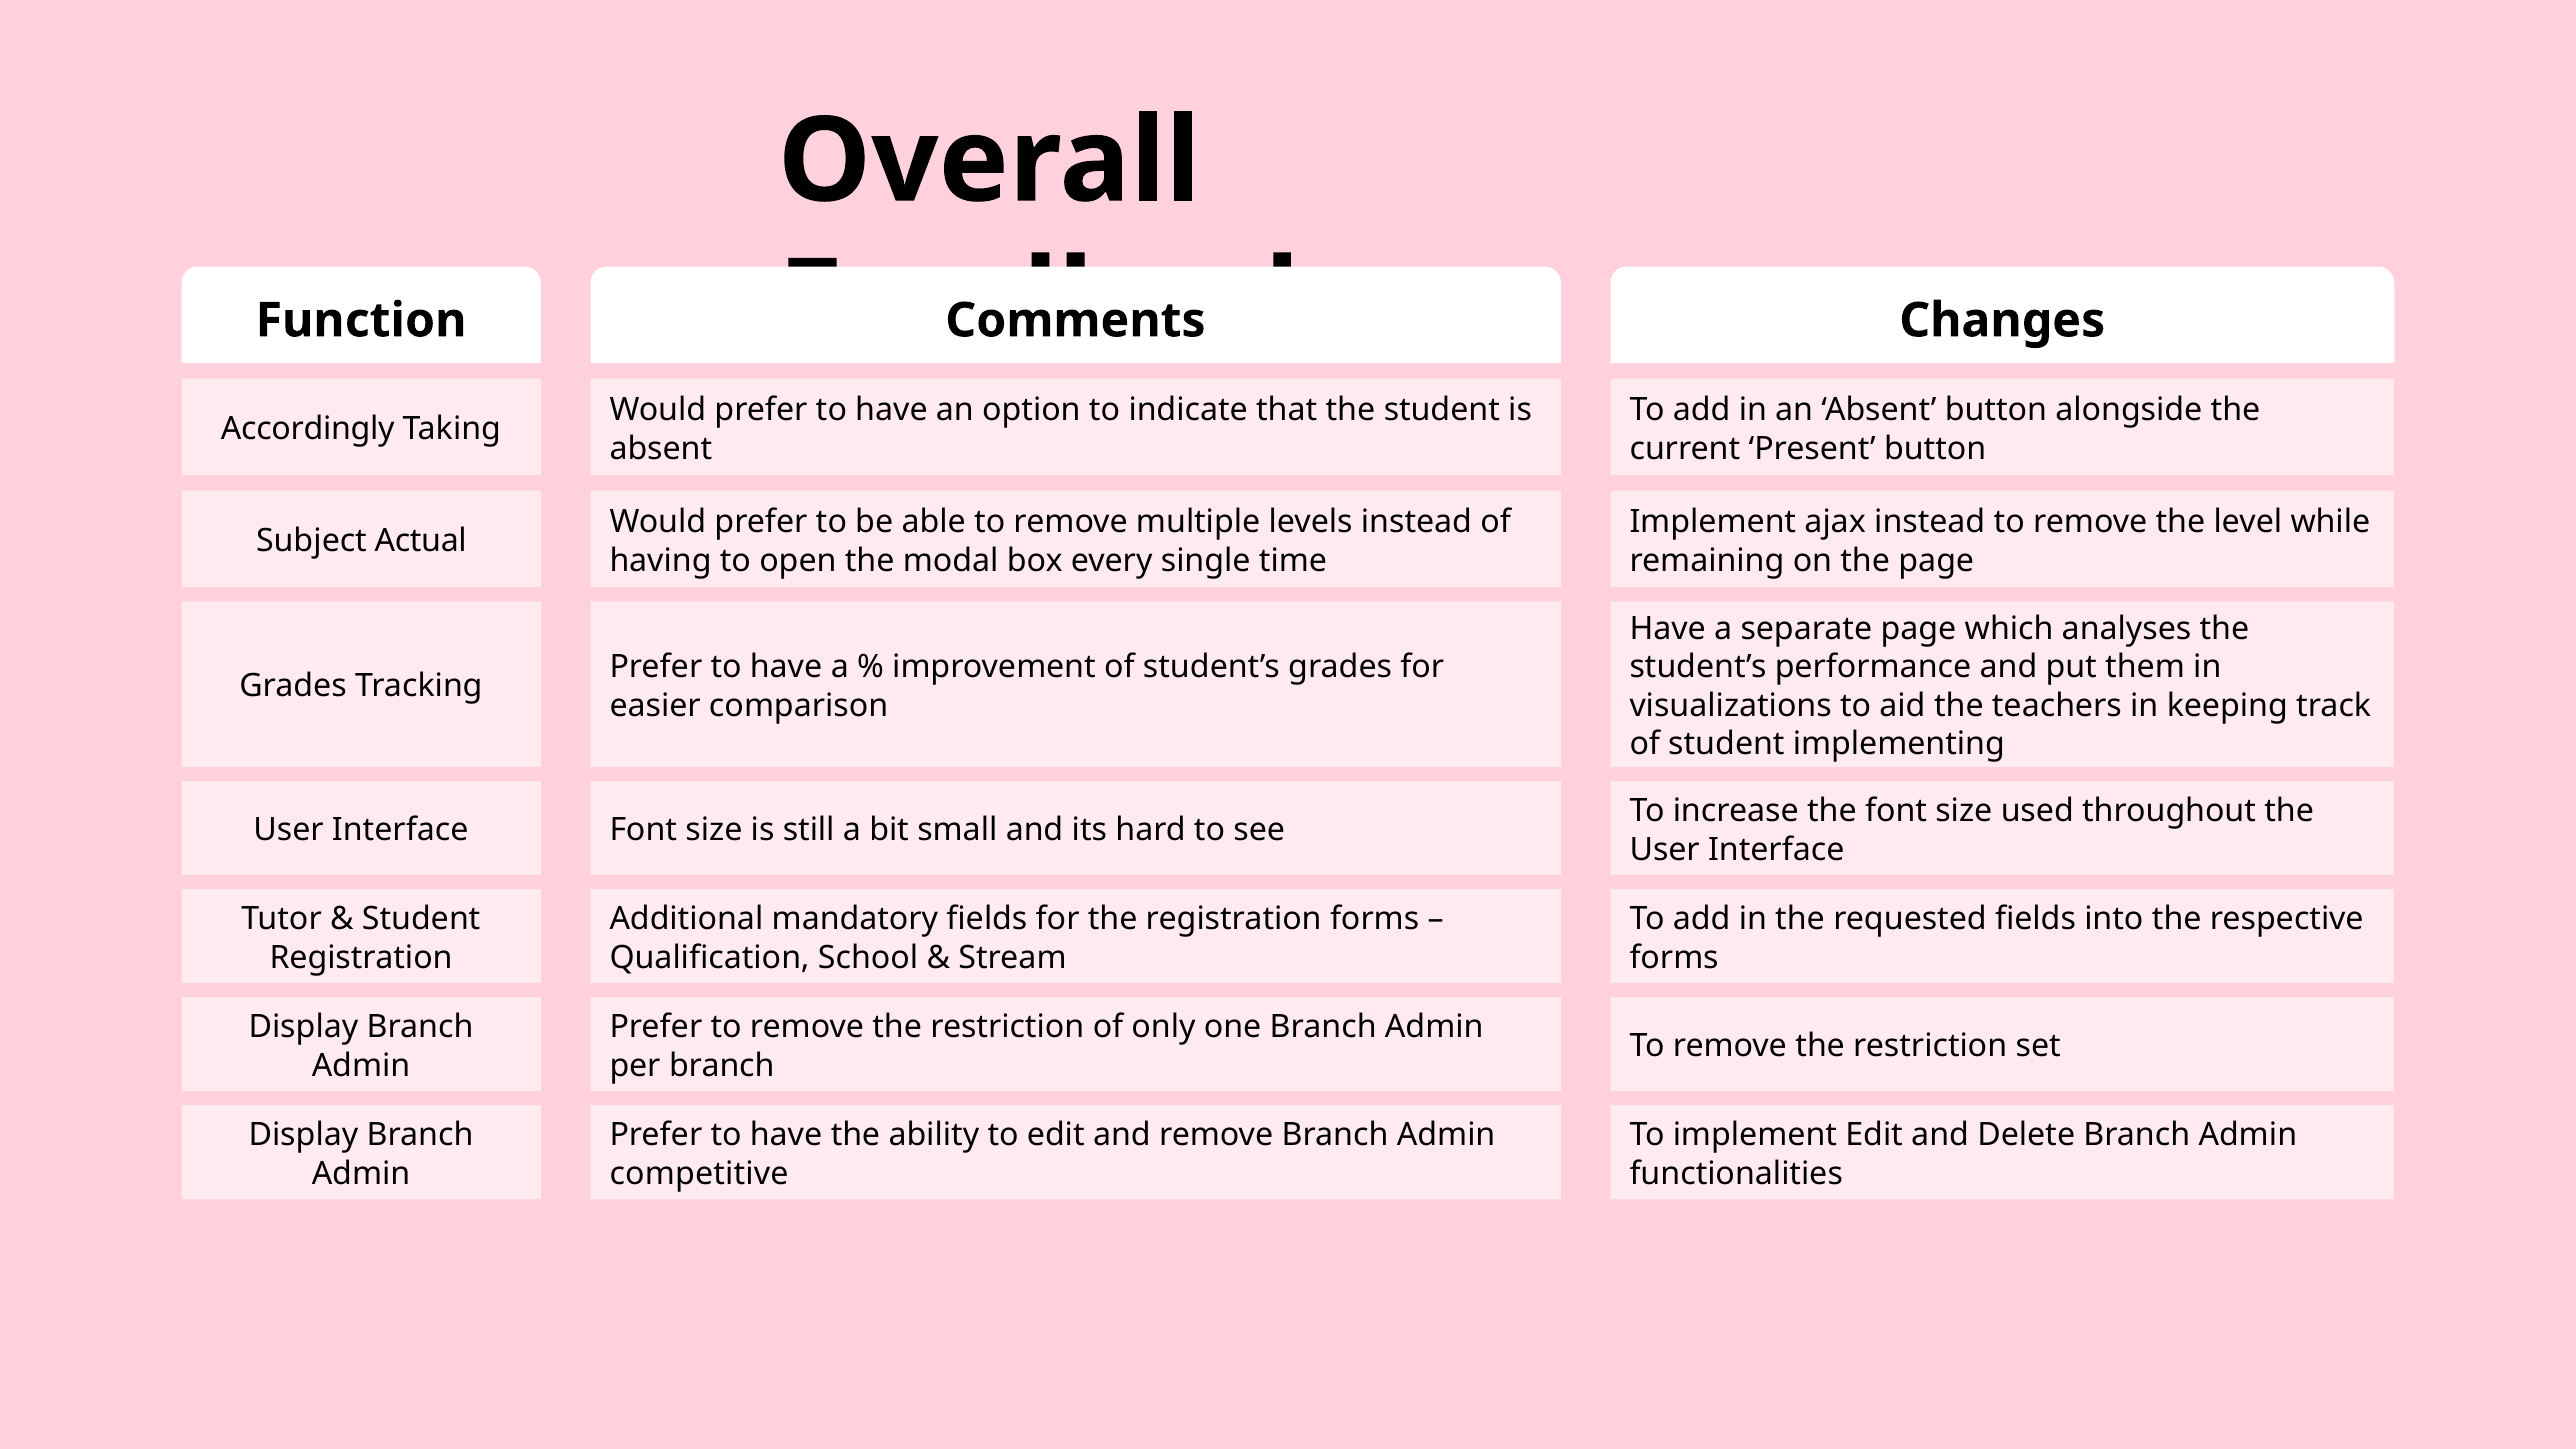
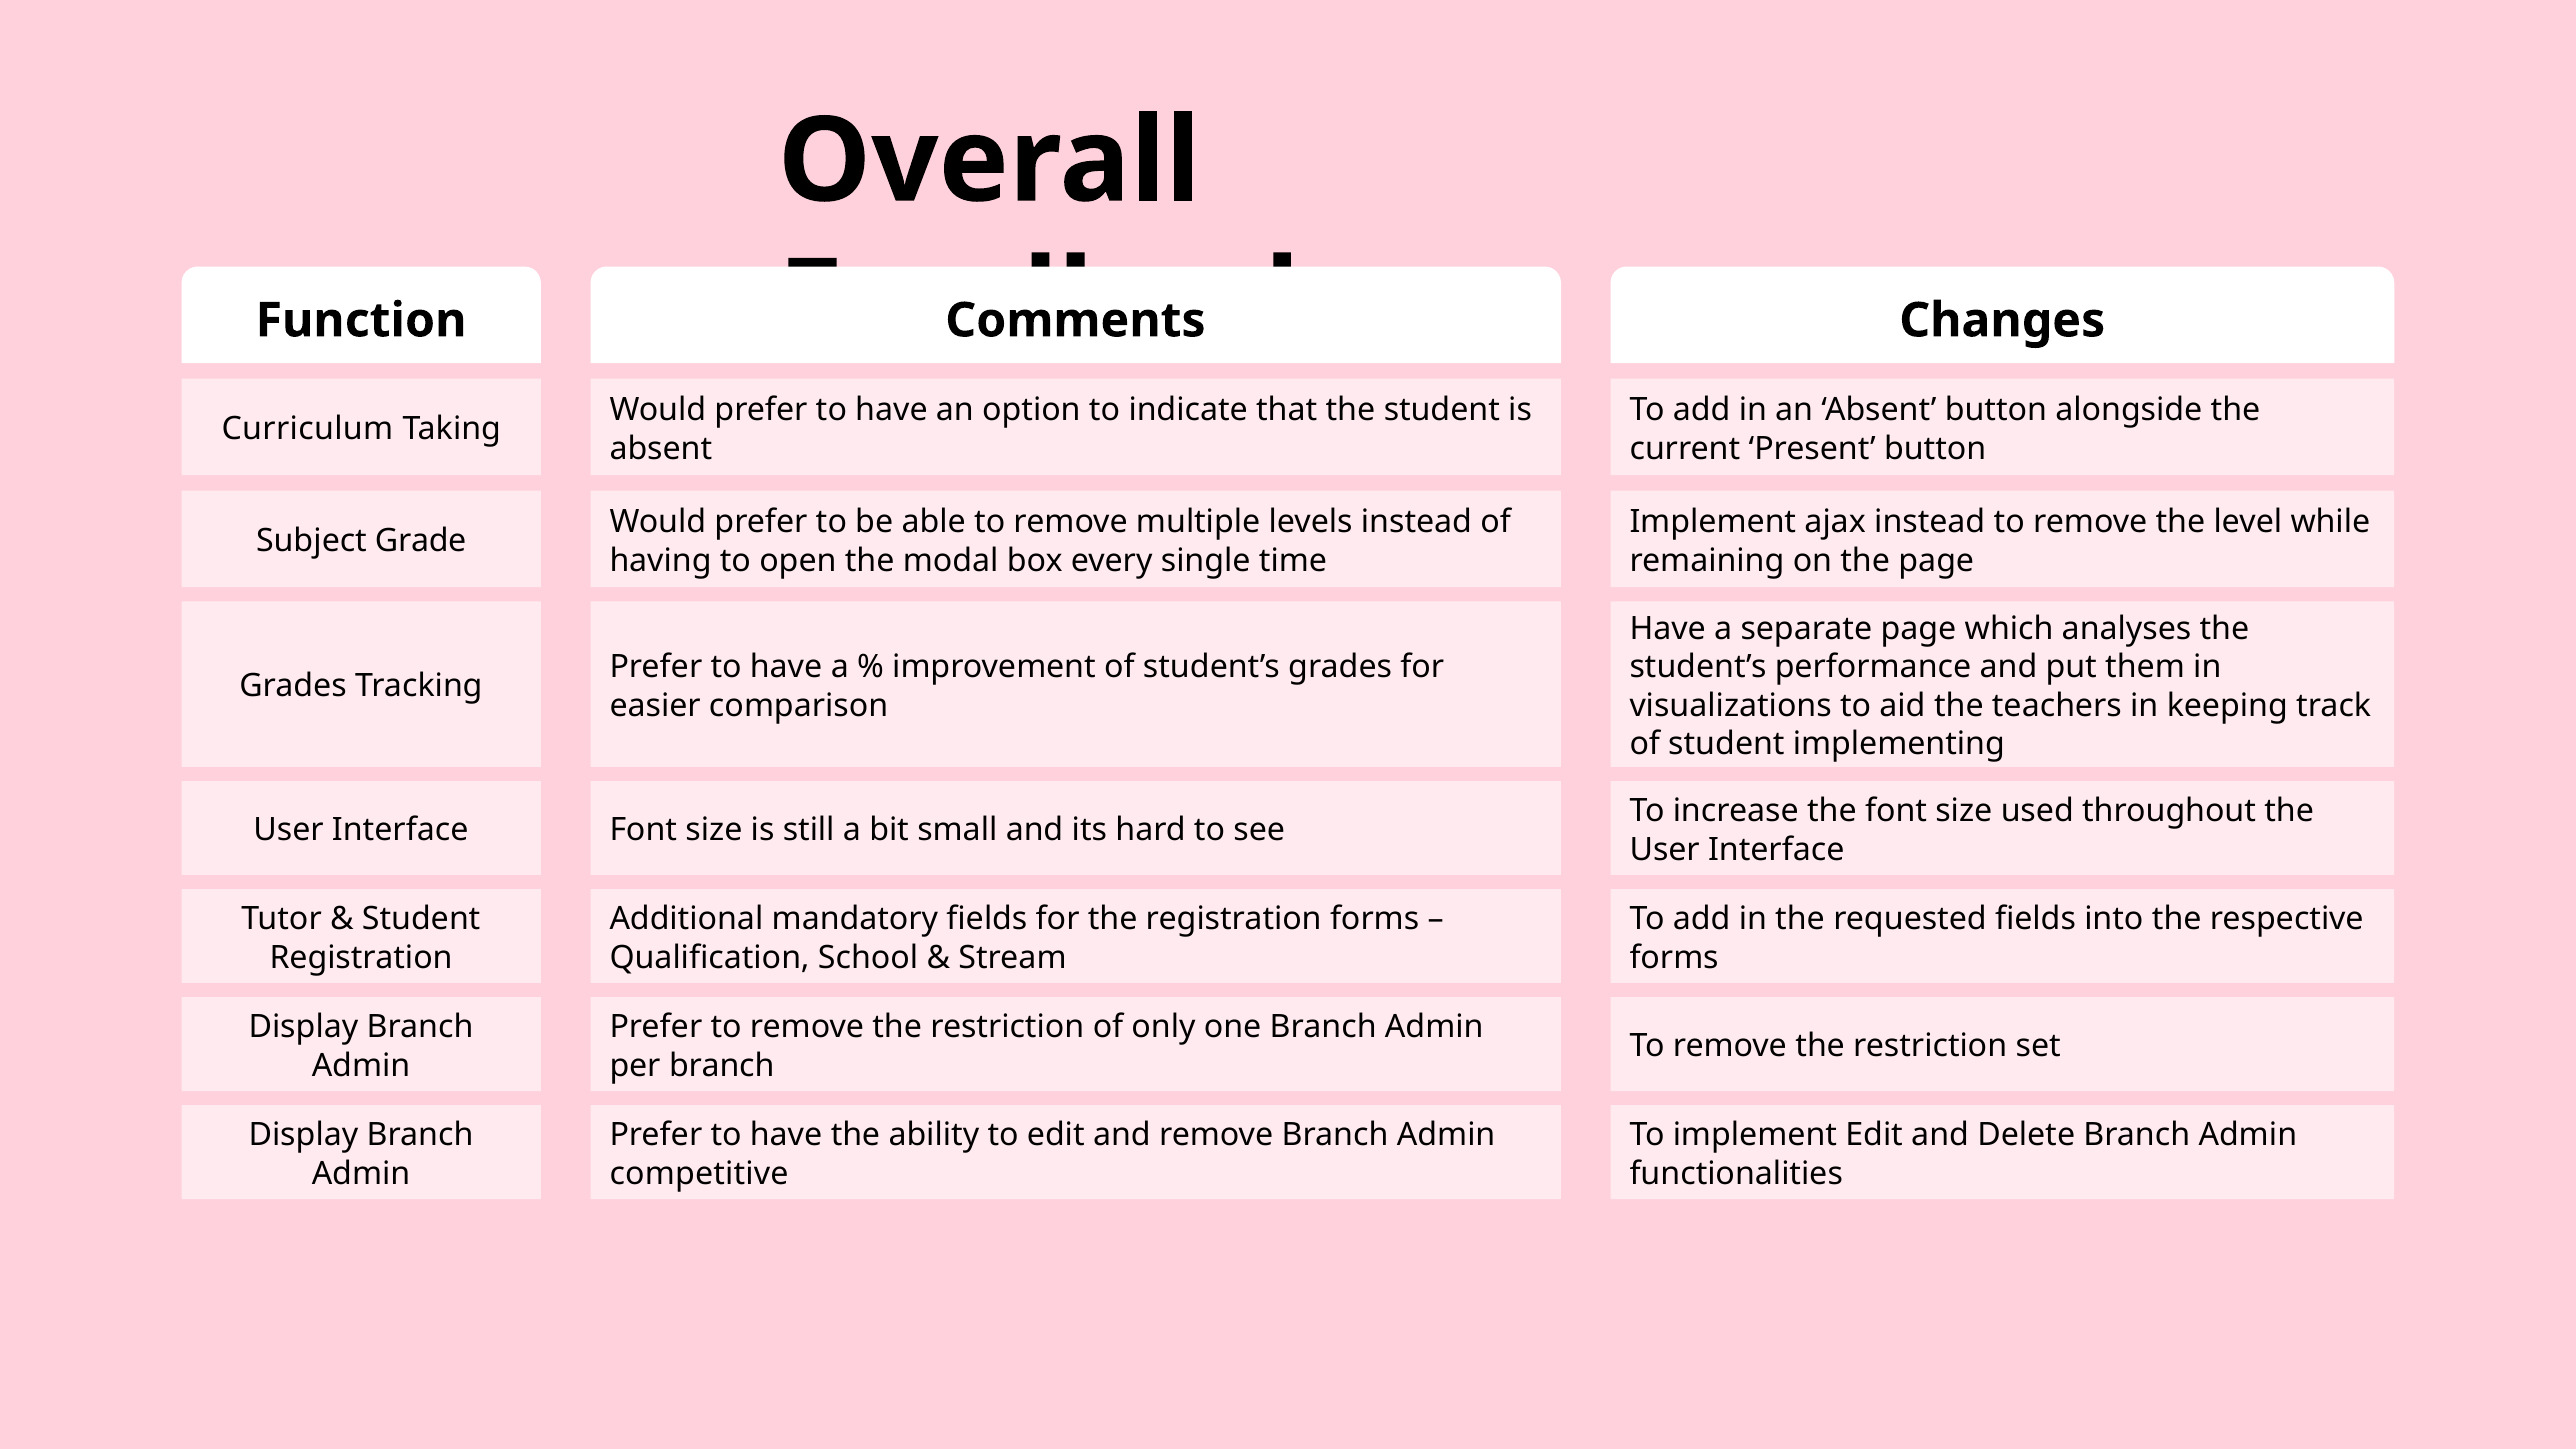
Accordingly: Accordingly -> Curriculum (307, 429)
Actual: Actual -> Grade (421, 541)
